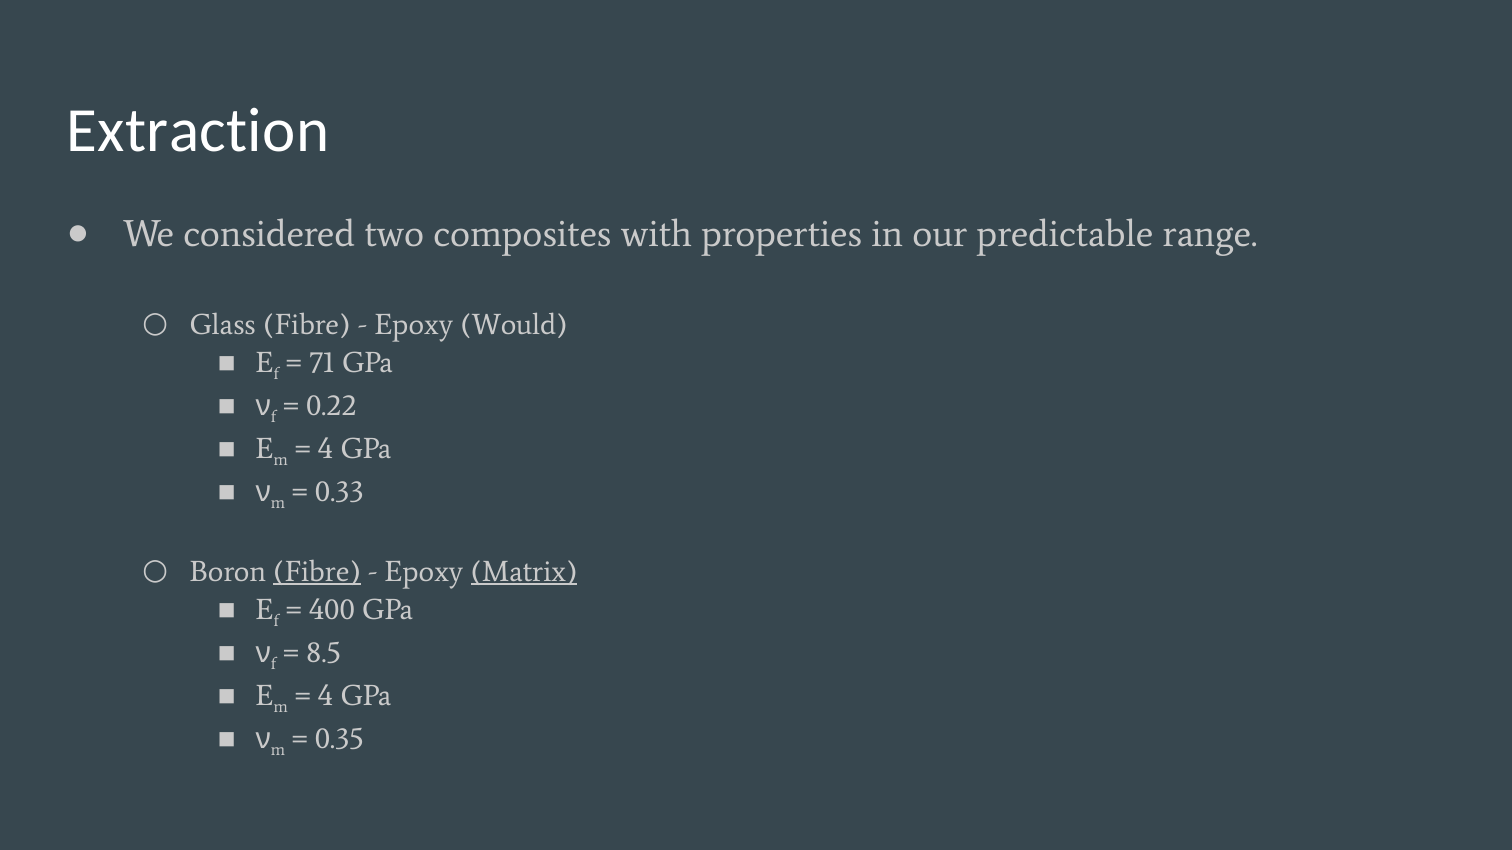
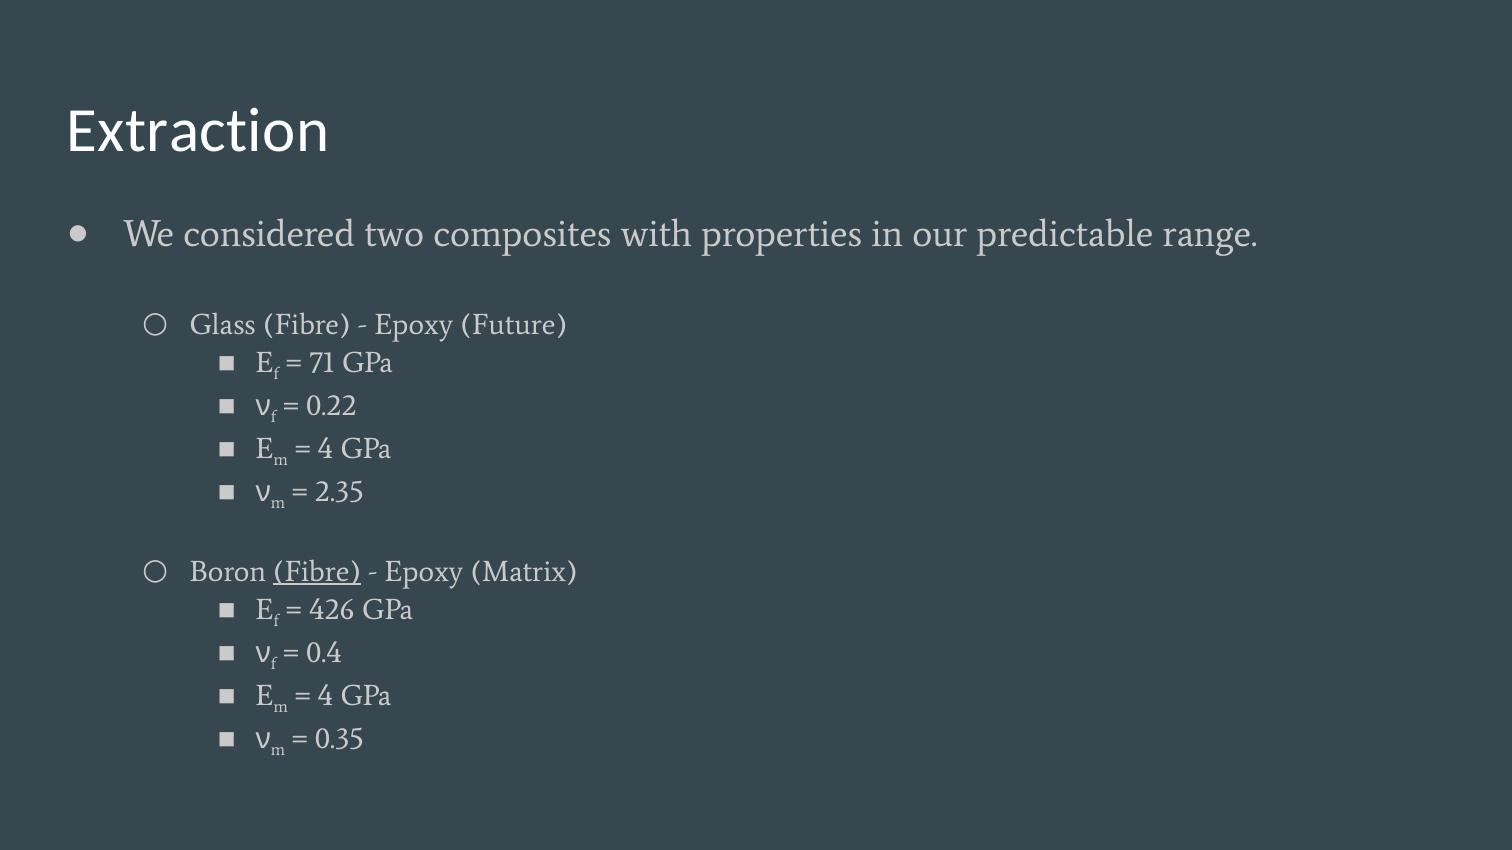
Would: Would -> Future (514, 325)
0.33: 0.33 -> 2.35 (339, 492)
Matrix underline: present -> none (524, 572)
400: 400 -> 426 (332, 610)
8.5: 8.5 -> 0.4 (324, 653)
